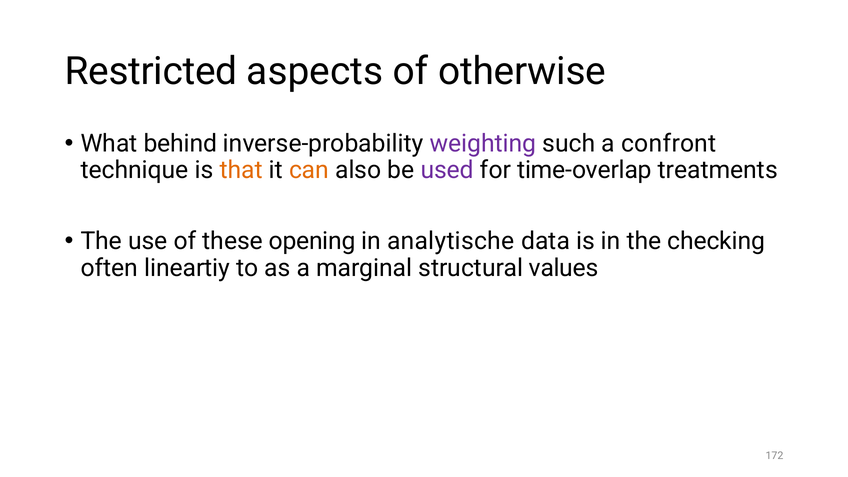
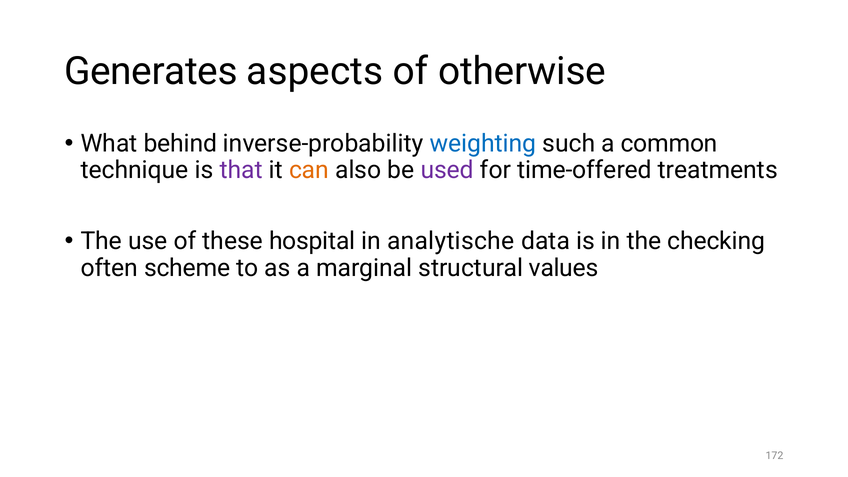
Restricted: Restricted -> Generates (151, 71)
weighting colour: purple -> blue (483, 143)
confront: confront -> common (669, 143)
that colour: orange -> purple (241, 170)
time-overlap: time-overlap -> time-offered (584, 170)
opening: opening -> hospital (312, 241)
lineartiy: lineartiy -> scheme (187, 268)
